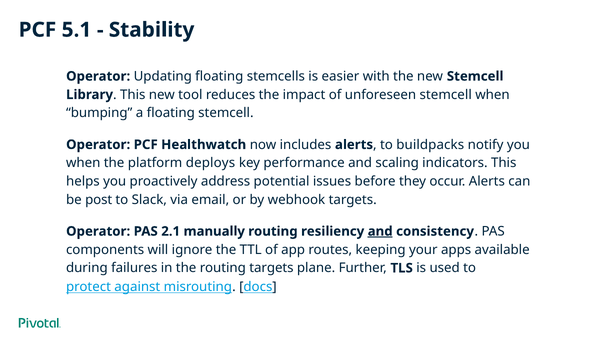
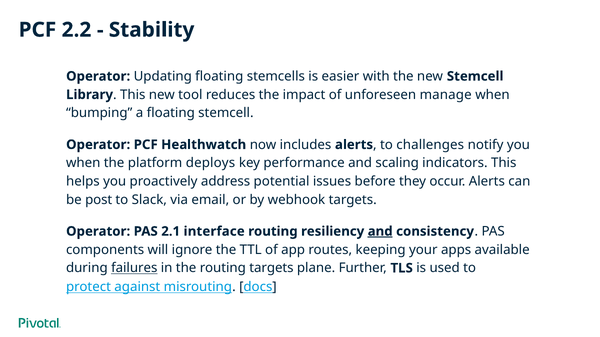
5.1: 5.1 -> 2.2 (76, 30)
unforeseen stemcell: stemcell -> manage (446, 95)
buildpacks: buildpacks -> challenges (430, 145)
manually: manually -> interface (214, 232)
failures underline: none -> present (134, 268)
